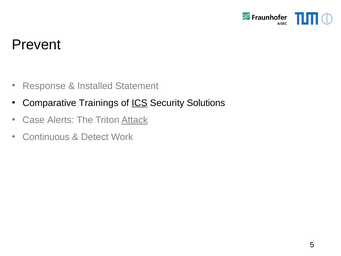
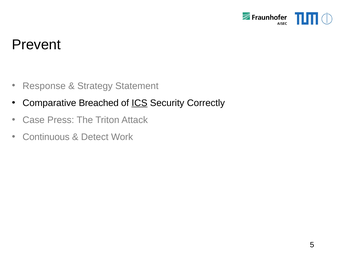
Installed: Installed -> Strategy (95, 86)
Trainings: Trainings -> Breached (99, 103)
Solutions: Solutions -> Correctly (206, 103)
Alerts: Alerts -> Press (61, 120)
Attack underline: present -> none (135, 120)
